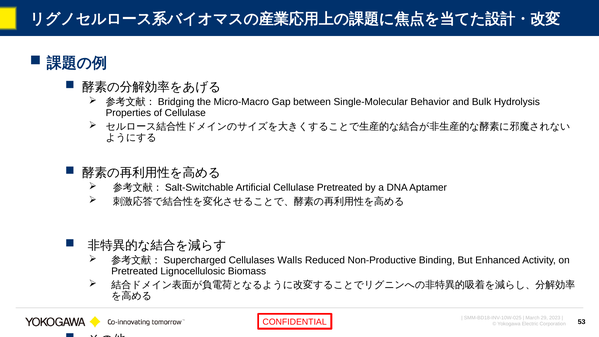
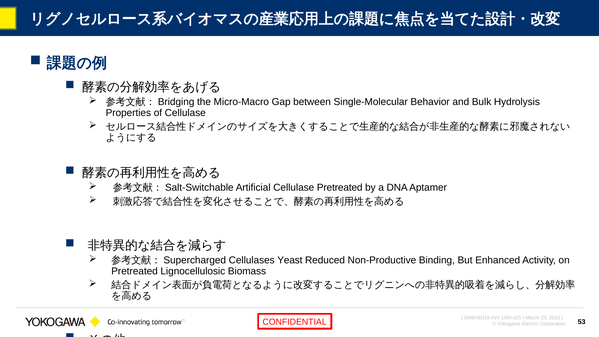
Walls: Walls -> Yeast (290, 260)
